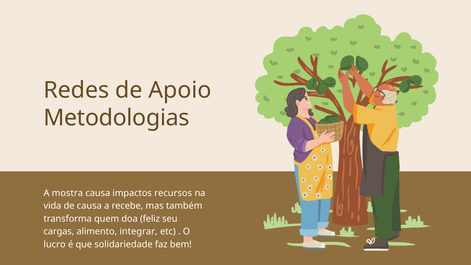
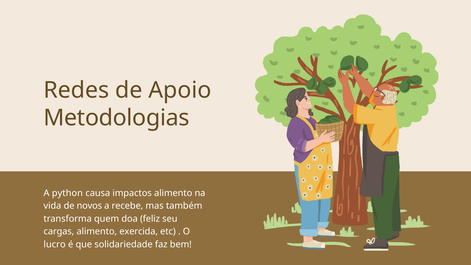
mostra: mostra -> python (67, 193)
impactos recursos: recursos -> alimento (173, 193)
de causa: causa -> novos (89, 206)
integrar: integrar -> exercida (139, 232)
